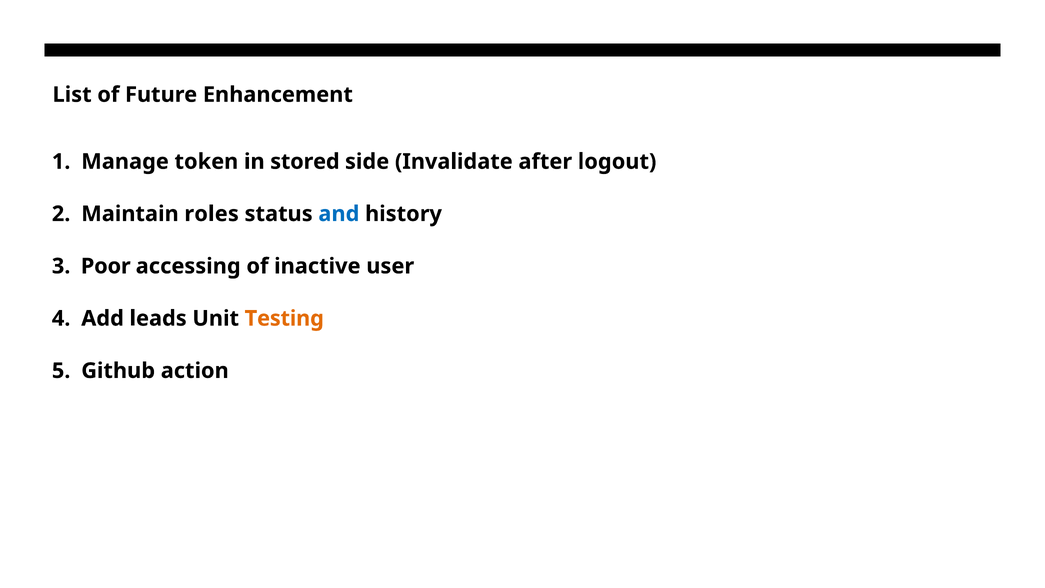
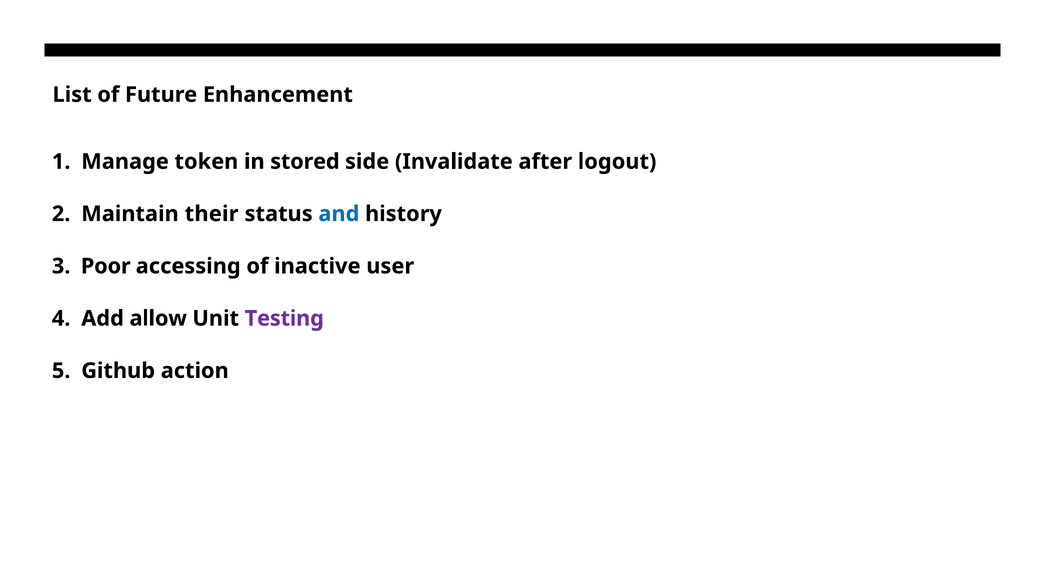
roles: roles -> their (212, 214)
leads: leads -> allow (158, 318)
Testing colour: orange -> purple (284, 318)
